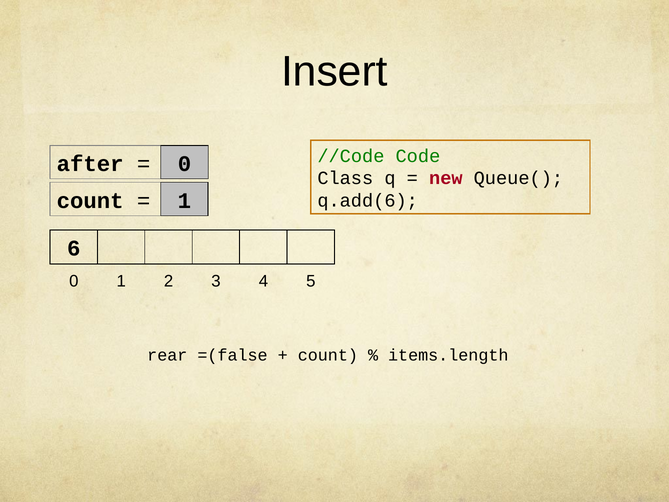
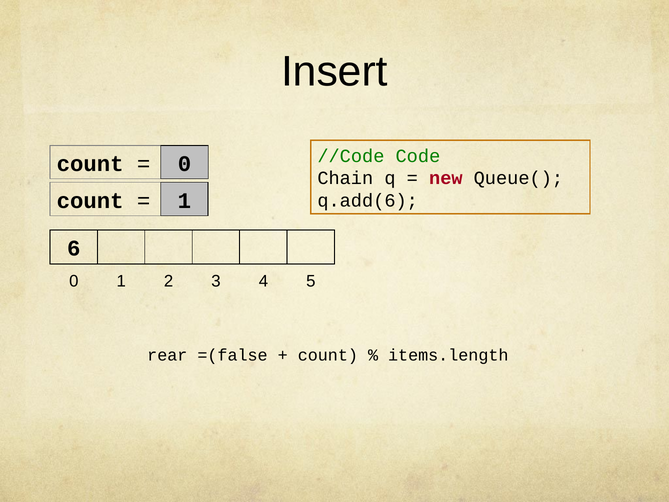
after: after -> count (90, 164)
Class: Class -> Chain (345, 178)
